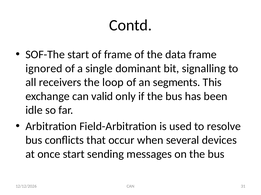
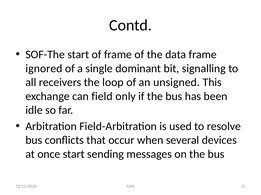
segments: segments -> unsigned (177, 83)
valid: valid -> field (102, 97)
